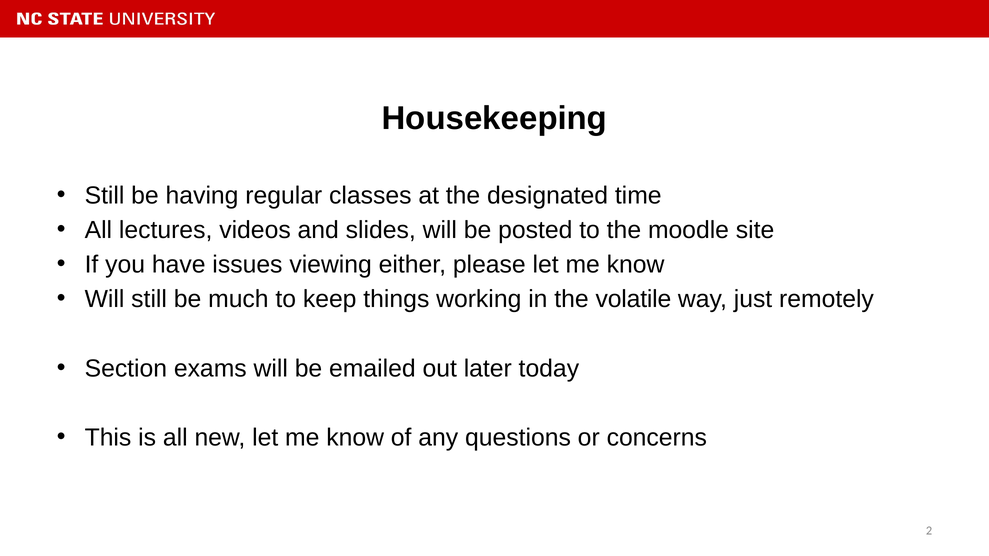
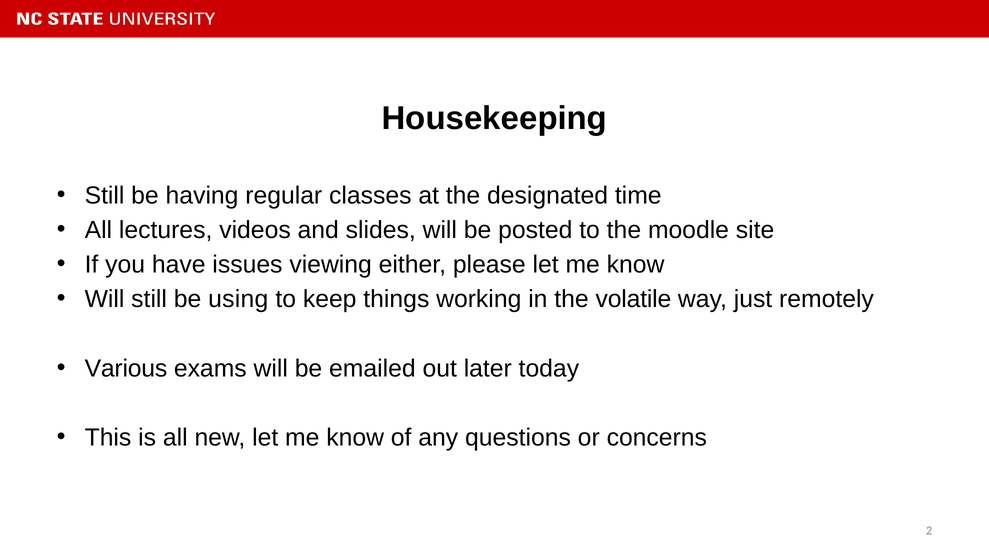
much: much -> using (238, 299)
Section: Section -> Various (126, 369)
